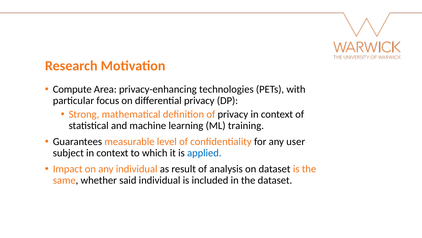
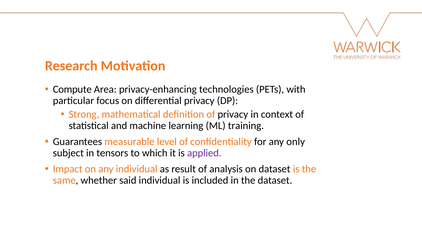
user: user -> only (296, 141)
subject in context: context -> tensors (112, 153)
applied colour: blue -> purple (204, 153)
